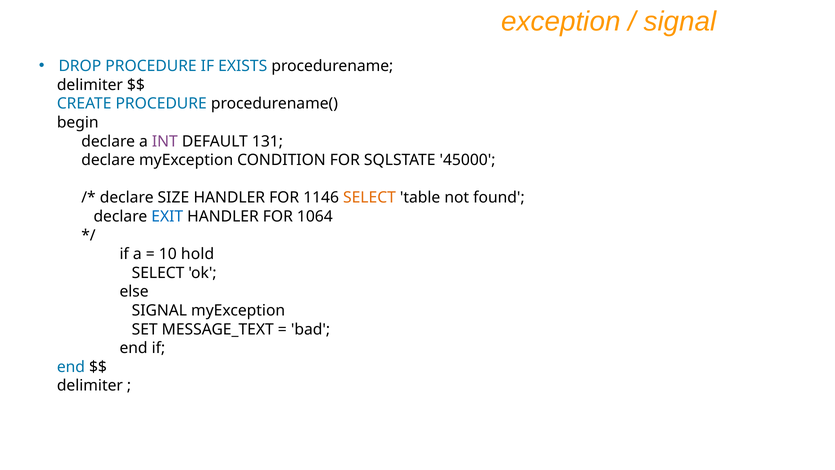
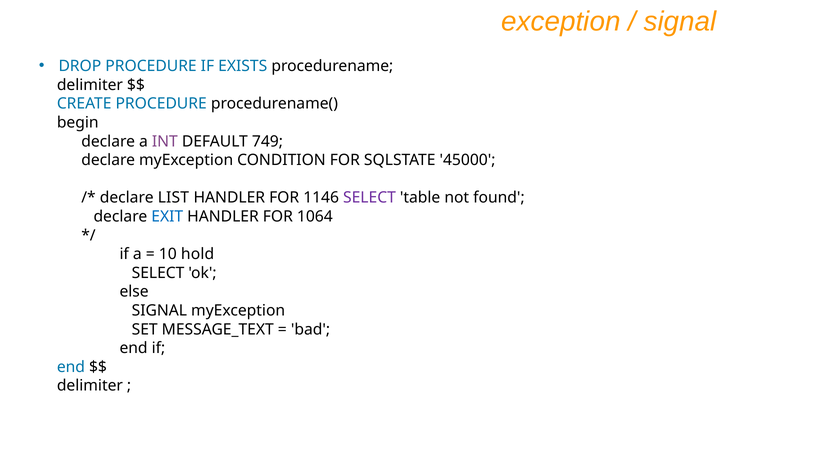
131: 131 -> 749 (267, 141)
SIZE: SIZE -> LIST (173, 198)
SELECT colour: orange -> purple (369, 198)
